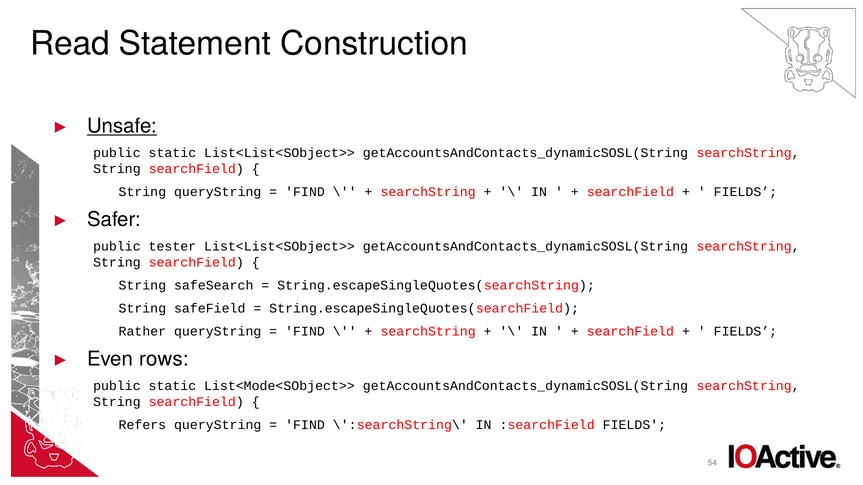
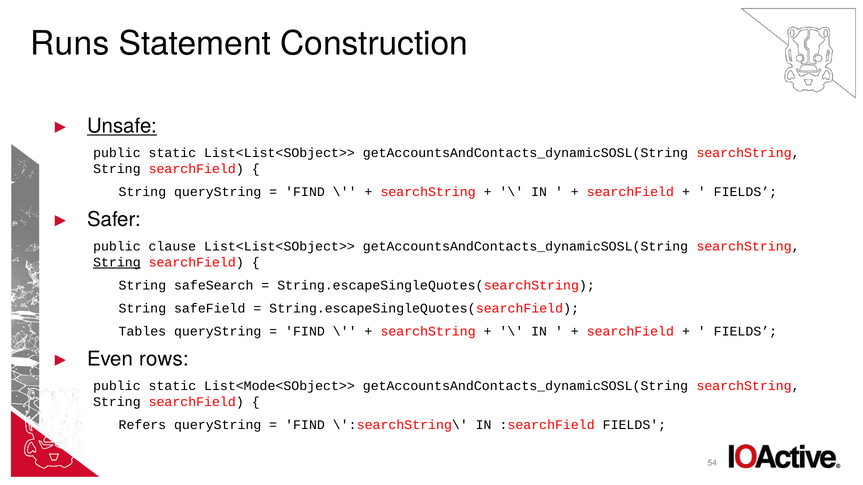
Read: Read -> Runs (70, 44)
tester: tester -> clause (172, 247)
String underline: none -> present (117, 263)
Rather: Rather -> Tables (142, 332)
